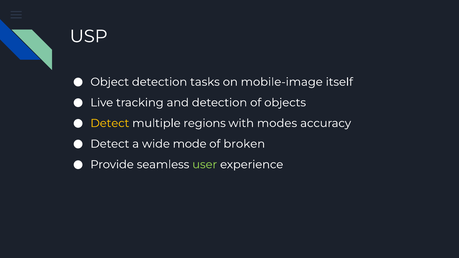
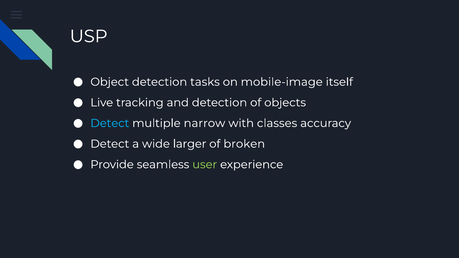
Detect colour: yellow -> light blue (110, 123)
regions: regions -> narrow (204, 123)
modes: modes -> classes (277, 123)
mode: mode -> larger (190, 144)
